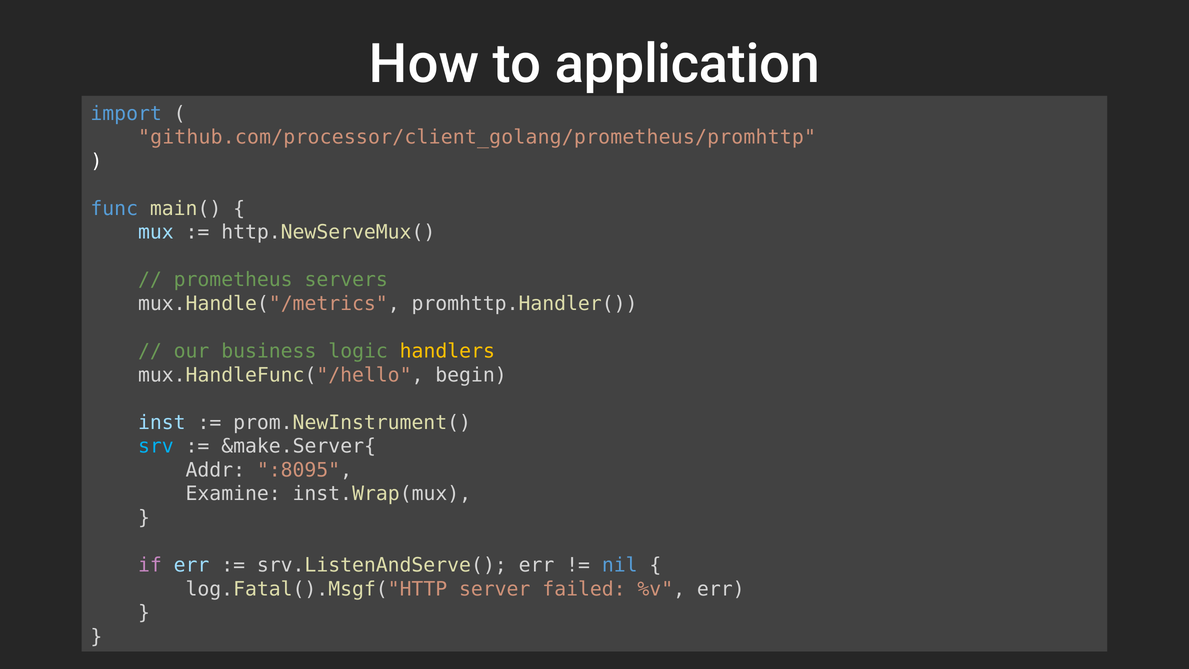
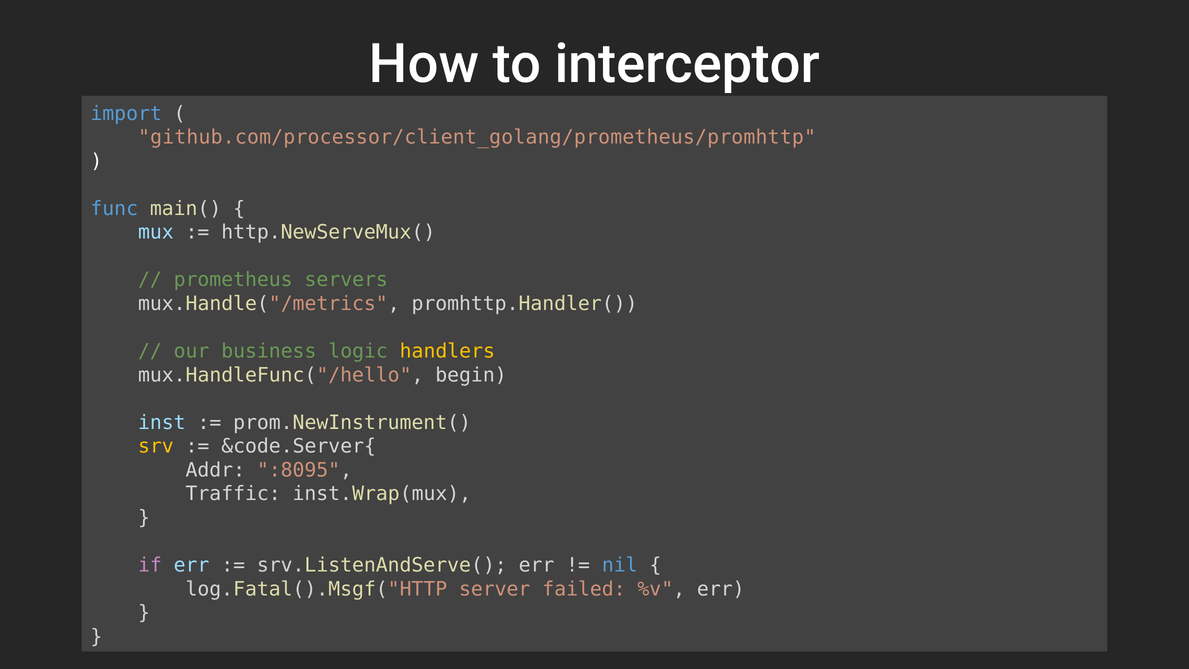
application: application -> interceptor (687, 64)
srv colour: light blue -> yellow (156, 446)
&make.Server{: &make.Server{ -> &code.Server{ (299, 446)
Examine: Examine -> Traffic (233, 494)
